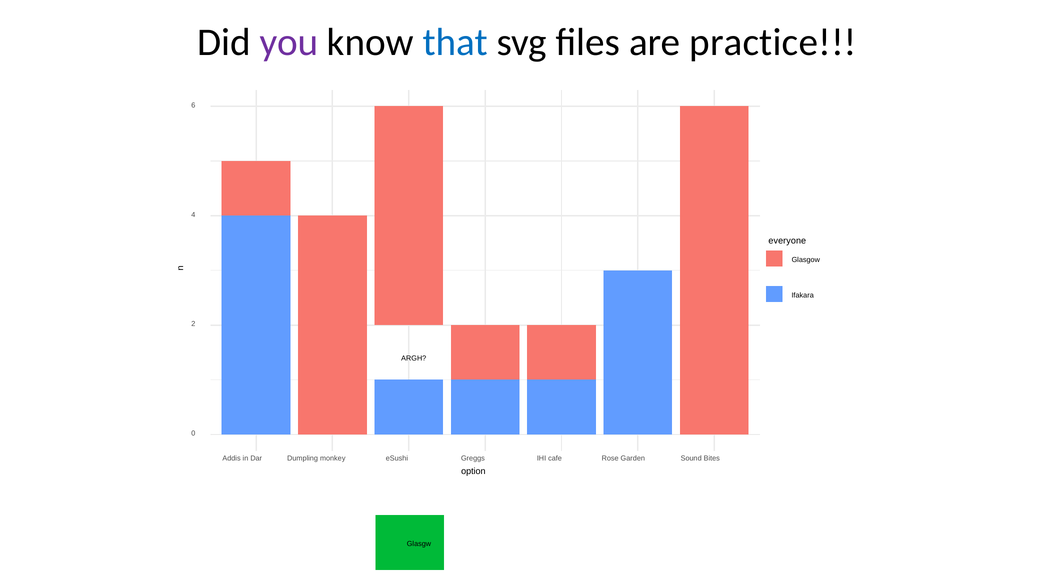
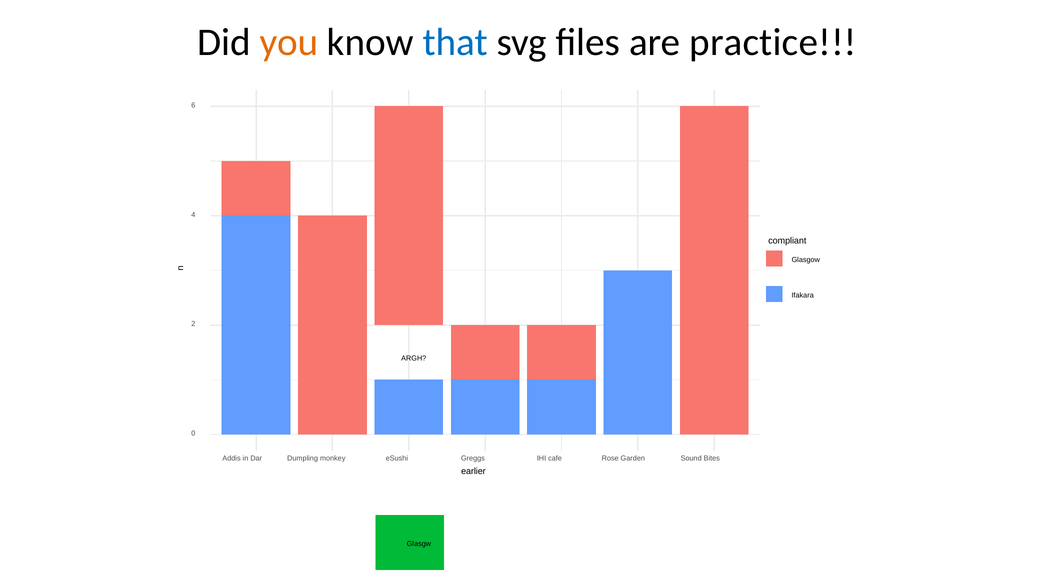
you colour: purple -> orange (289, 42)
everyone: everyone -> compliant (787, 241)
option: option -> earlier (473, 472)
